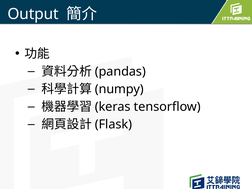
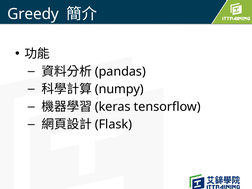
Output: Output -> Greedy (33, 14)
